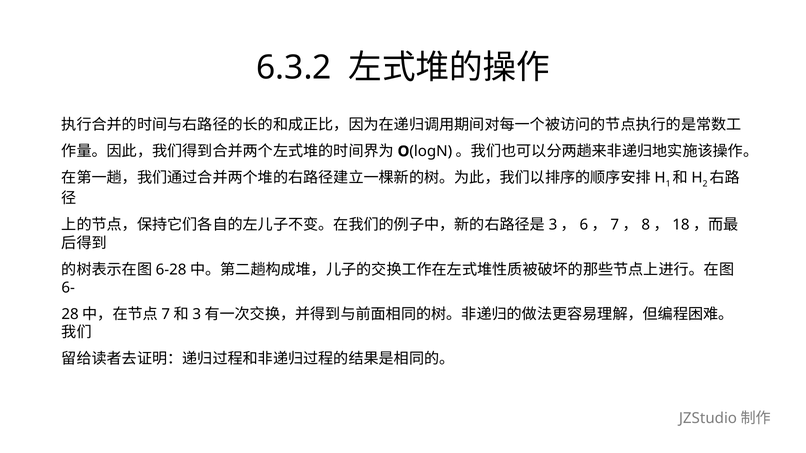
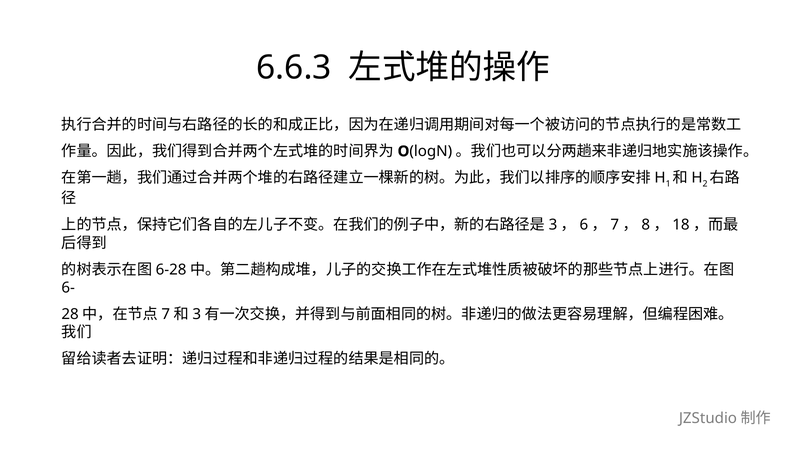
6.3.2: 6.3.2 -> 6.6.3 (294, 68)
